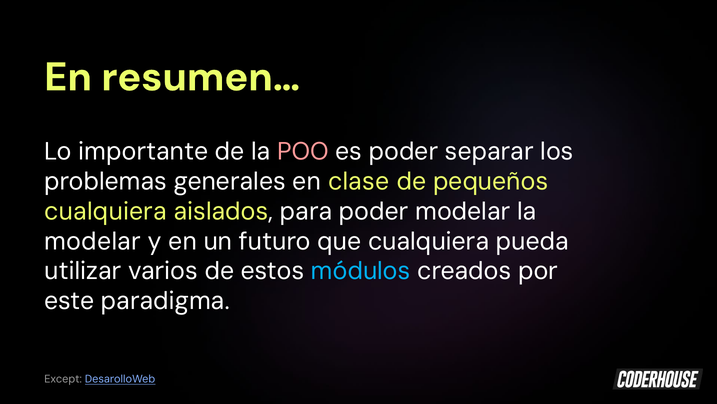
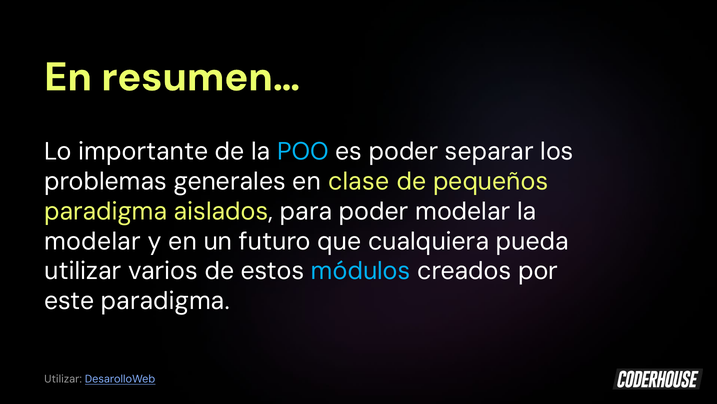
POO colour: pink -> light blue (303, 151)
cualquiera: cualquiera -> paradigma (106, 211)
Except: Except -> Utilizar (63, 378)
